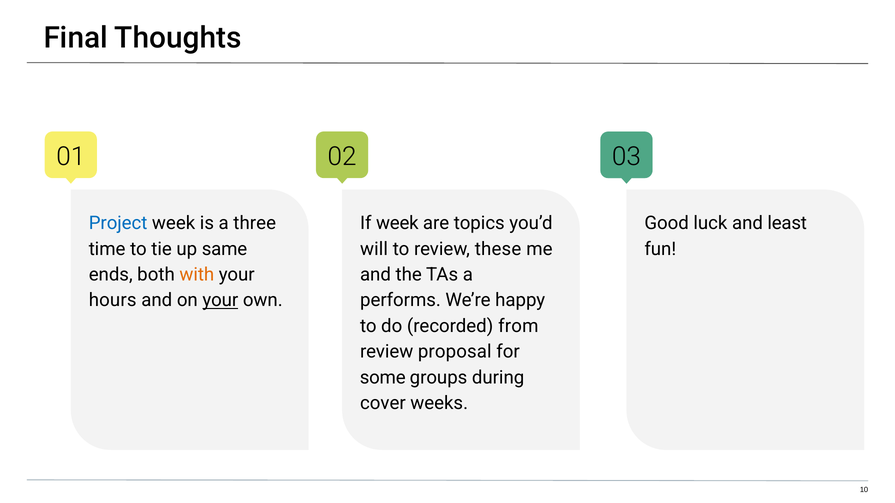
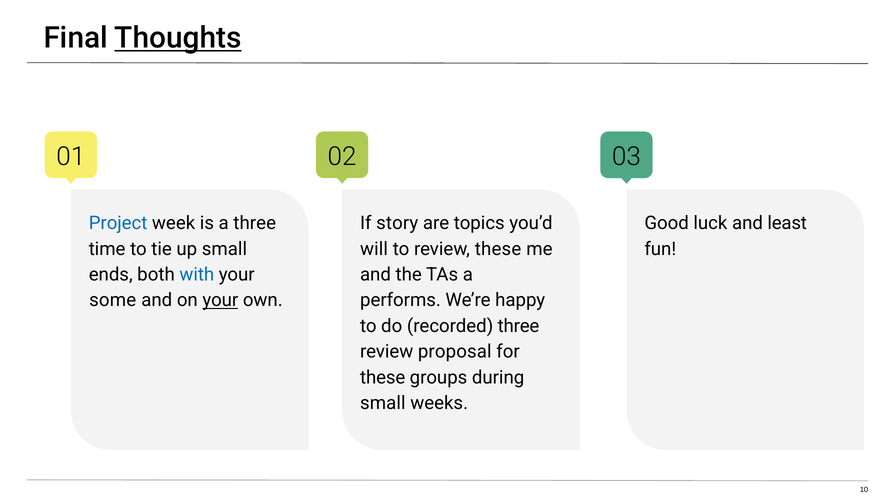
Thoughts underline: none -> present (178, 38)
If week: week -> story (397, 223)
up same: same -> small (224, 249)
with colour: orange -> blue (197, 275)
hours: hours -> some (113, 301)
recorded from: from -> three (519, 326)
some: some -> these (383, 378)
cover: cover -> small (383, 403)
